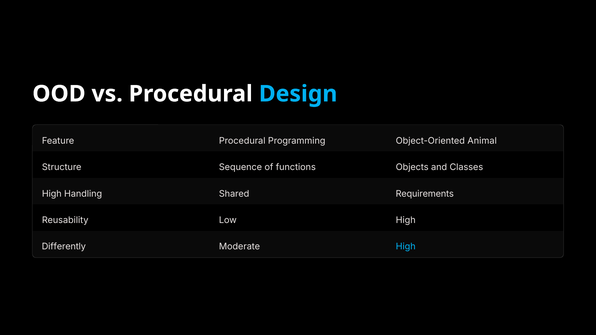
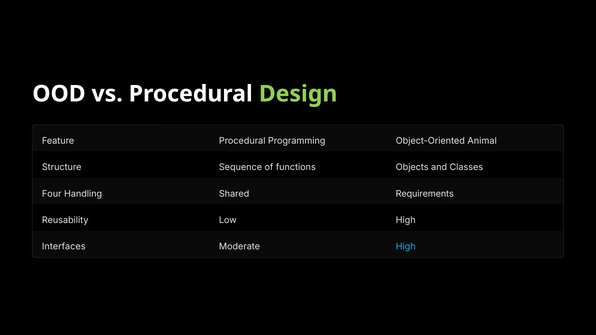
Design colour: light blue -> light green (298, 94)
High: High -> Four (52, 194)
Differently: Differently -> Interfaces (64, 247)
